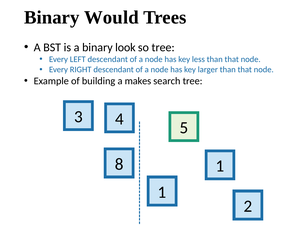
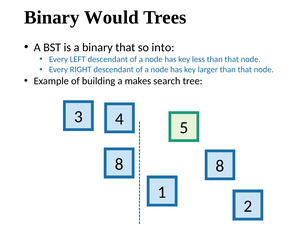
binary look: look -> that (125, 47)
so tree: tree -> into (163, 47)
8 1: 1 -> 8 (220, 165)
